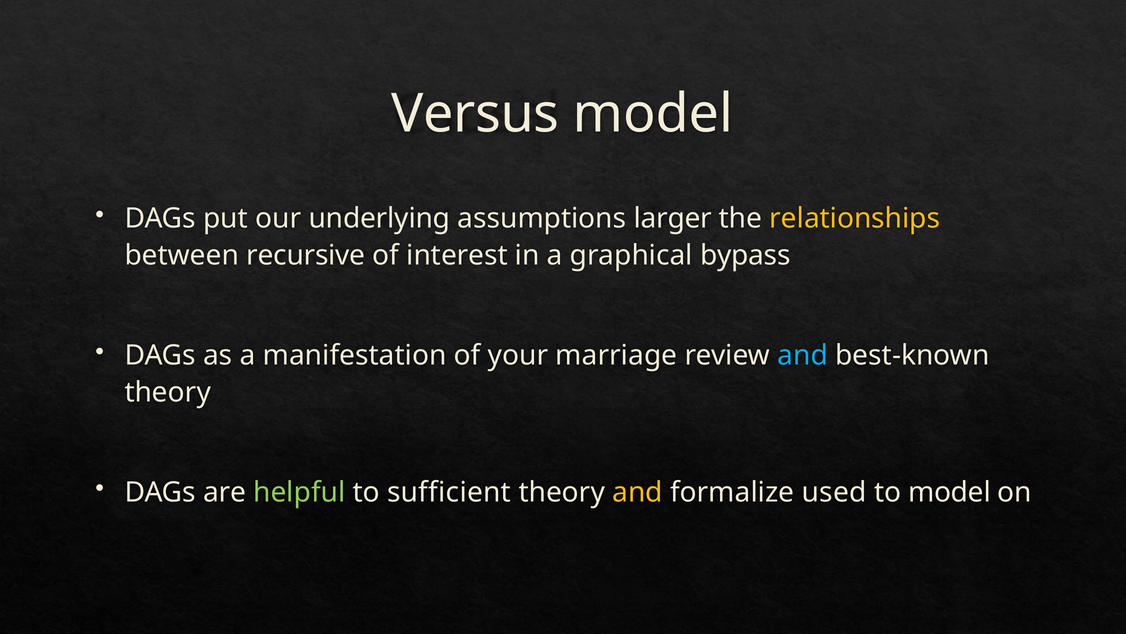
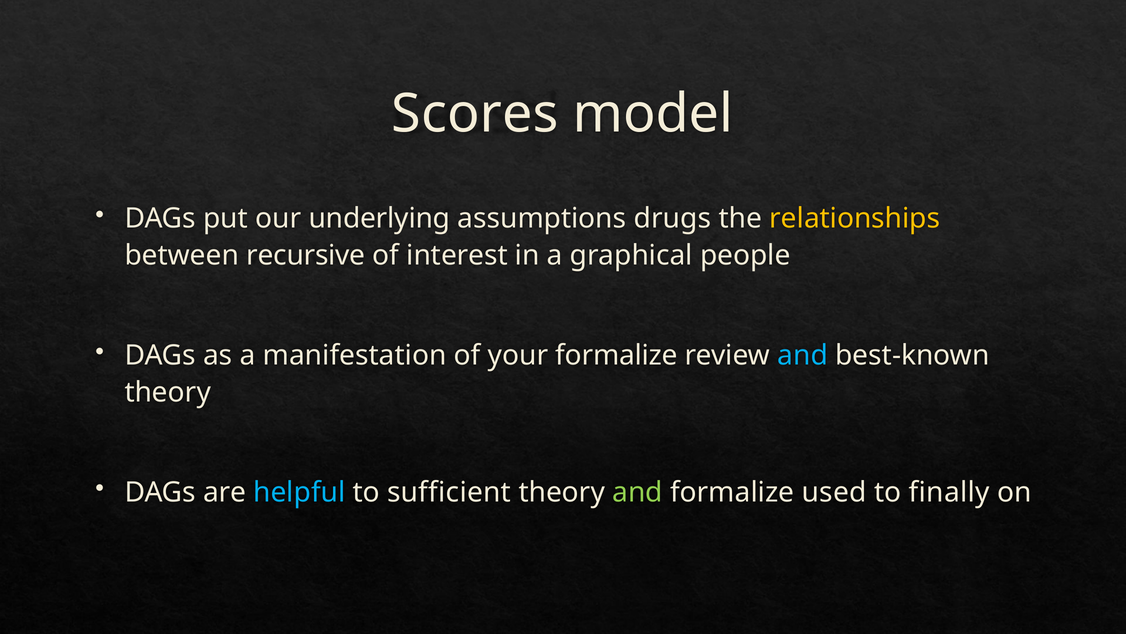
Versus: Versus -> Scores (475, 114)
larger: larger -> drugs (673, 218)
bypass: bypass -> people (745, 255)
your marriage: marriage -> formalize (617, 355)
helpful colour: light green -> light blue (299, 492)
and colour: yellow -> light green (637, 492)
to model: model -> finally (949, 492)
